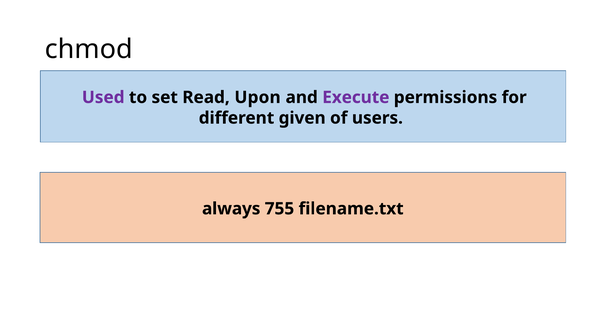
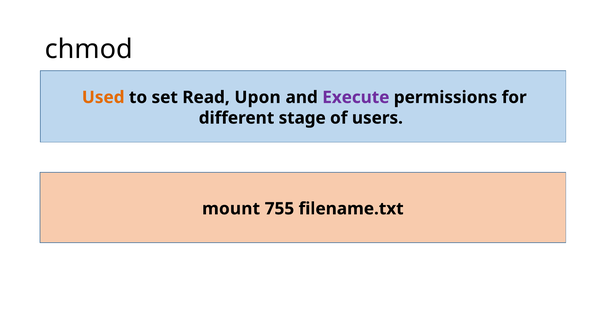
Used colour: purple -> orange (103, 97)
given: given -> stage (302, 118)
always: always -> mount (231, 209)
